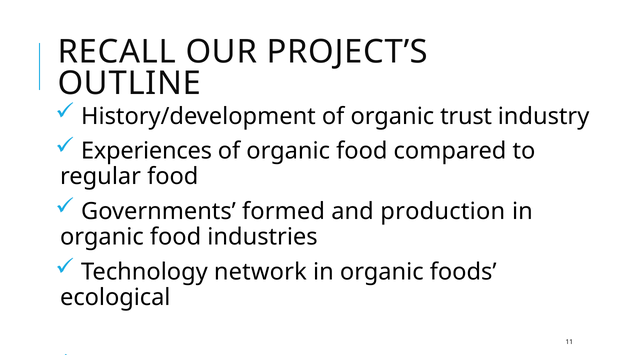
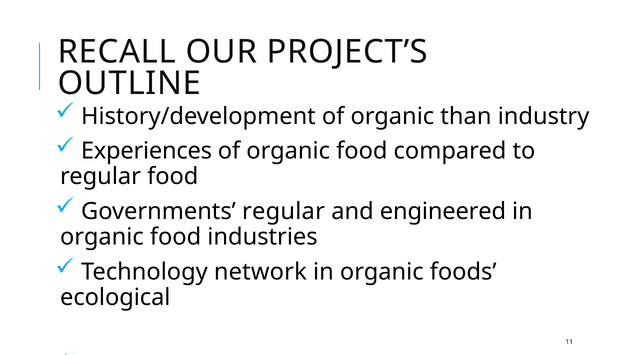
trust: trust -> than (466, 116)
Governments formed: formed -> regular (283, 211)
production: production -> engineered (443, 211)
